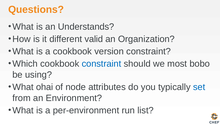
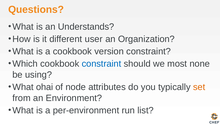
valid: valid -> user (94, 39)
bobo: bobo -> none (200, 64)
set colour: blue -> orange (199, 87)
